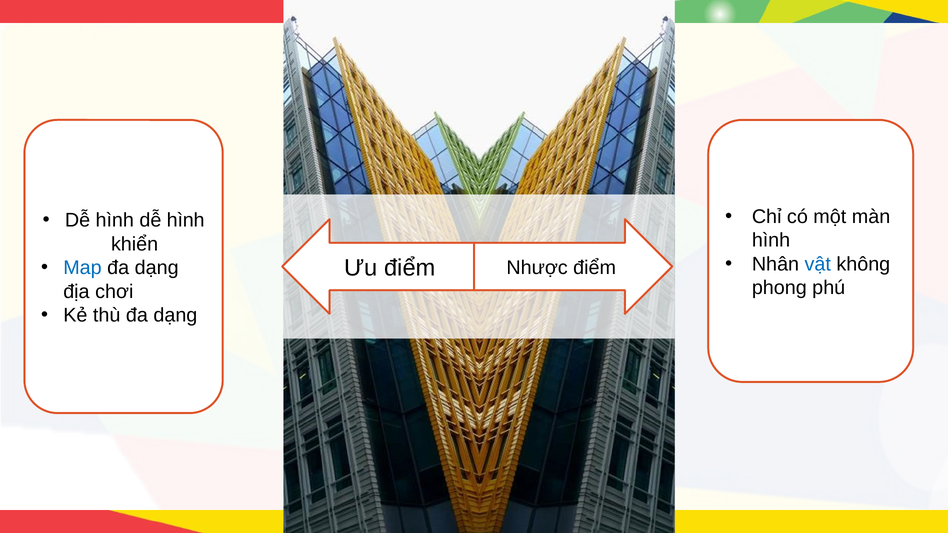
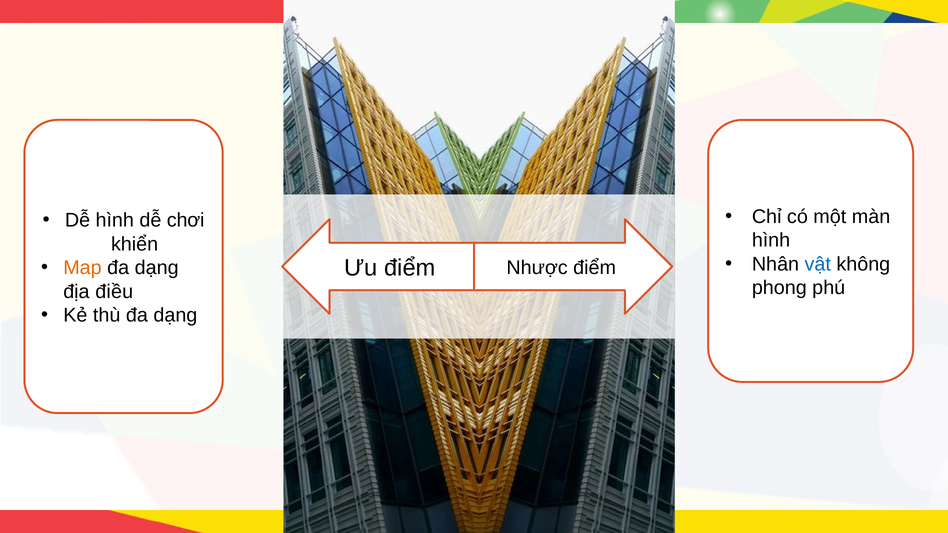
hình: hình -> chơi (186, 221)
Map colour: blue -> orange (82, 268)
chơi: chơi -> điều (114, 292)
